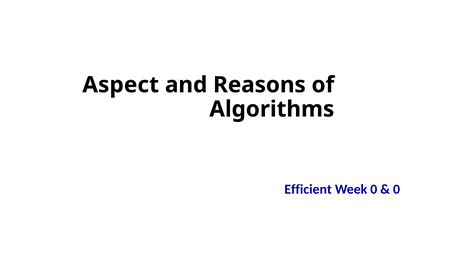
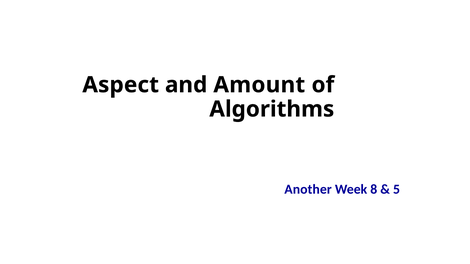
Reasons: Reasons -> Amount (259, 85)
Efficient: Efficient -> Another (308, 190)
Week 0: 0 -> 8 (374, 190)
0: 0 -> 5 (397, 190)
